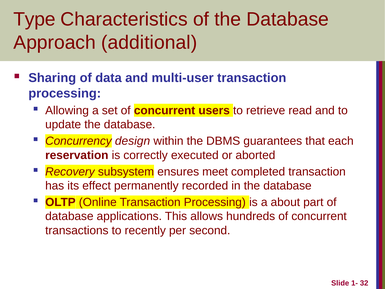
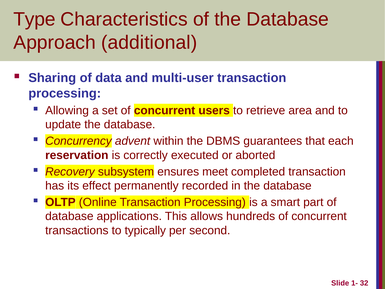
read: read -> area (300, 110)
design: design -> advent (133, 141)
about: about -> smart (285, 202)
recently: recently -> typically (145, 230)
